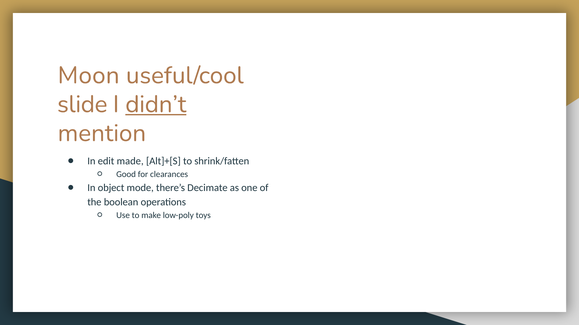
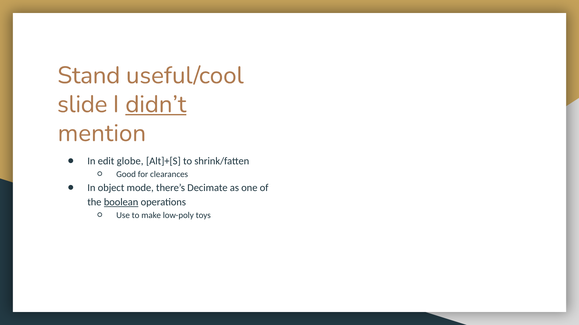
Moon: Moon -> Stand (89, 75)
made: made -> globe (130, 162)
boolean underline: none -> present (121, 203)
